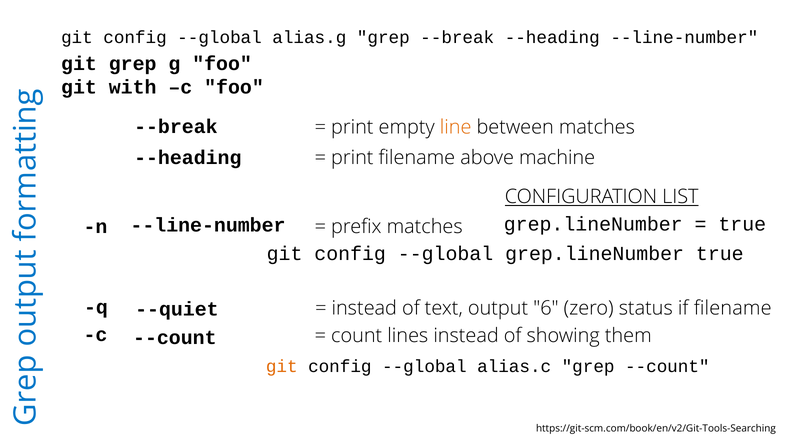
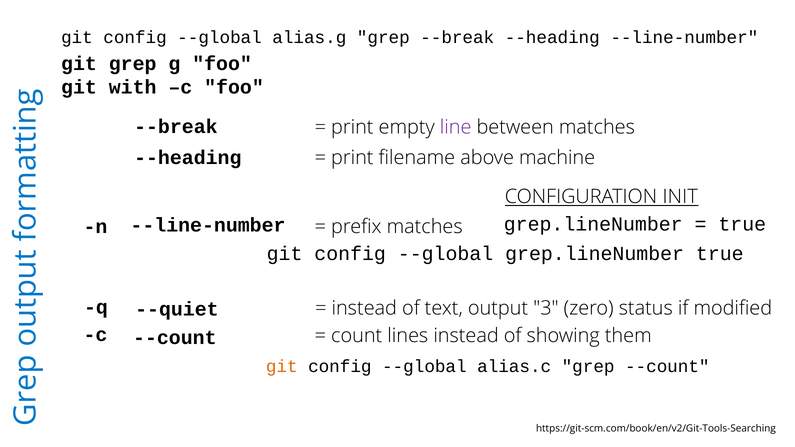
line colour: orange -> purple (456, 127)
LIST: LIST -> INIT (680, 197)
6: 6 -> 3 (546, 308)
if filename: filename -> modified (733, 308)
